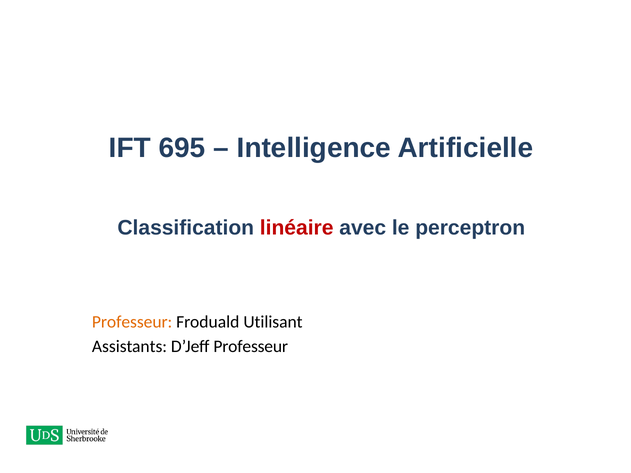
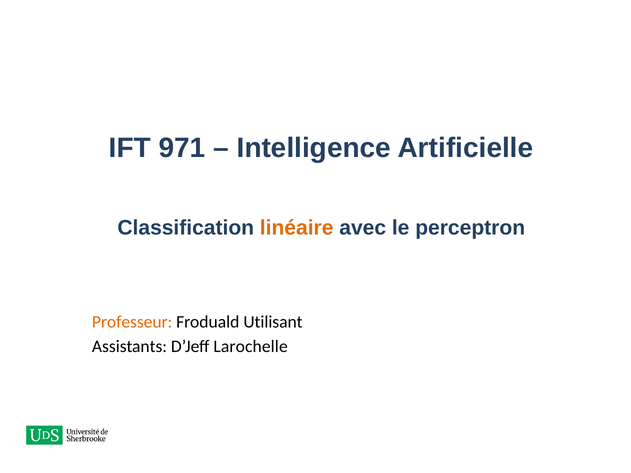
695: 695 -> 971 (182, 148)
linéaire colour: red -> orange (297, 228)
D’Jeff Professeur: Professeur -> Larochelle (251, 347)
